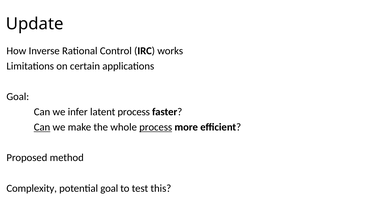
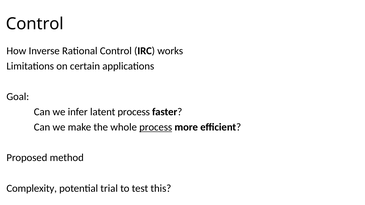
Update: Update -> Control (35, 24)
Can underline: present -> none (42, 127)
potential goal: goal -> trial (109, 189)
